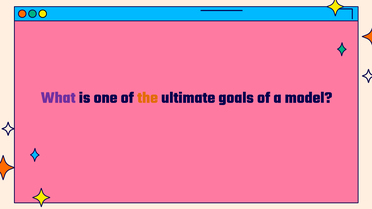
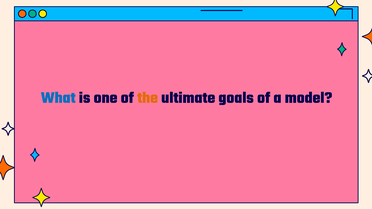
What colour: purple -> blue (58, 98)
